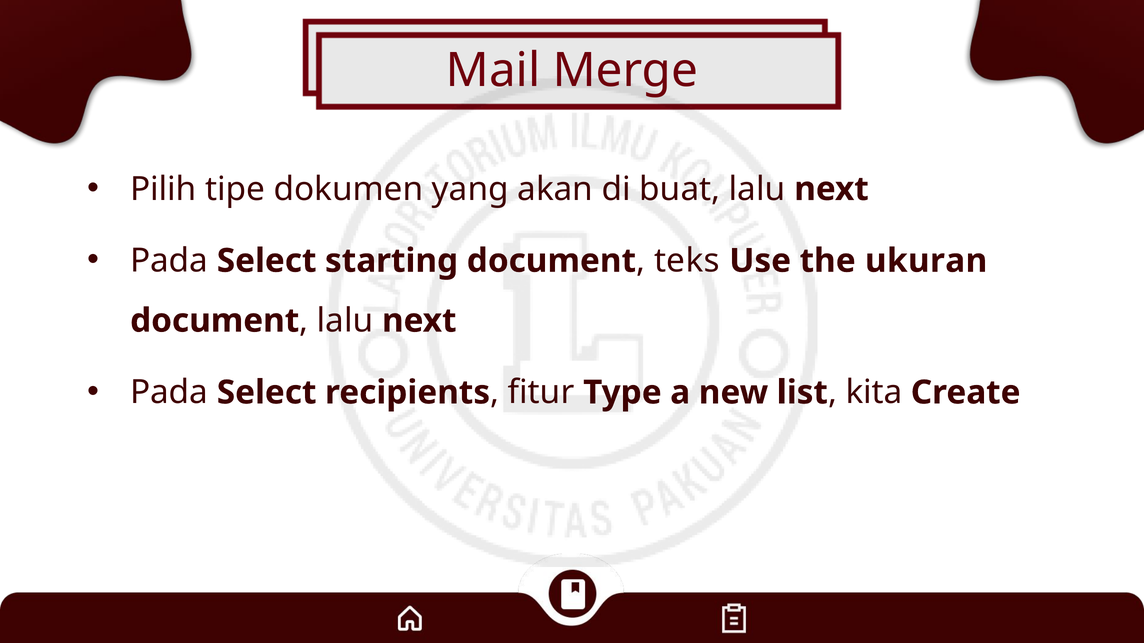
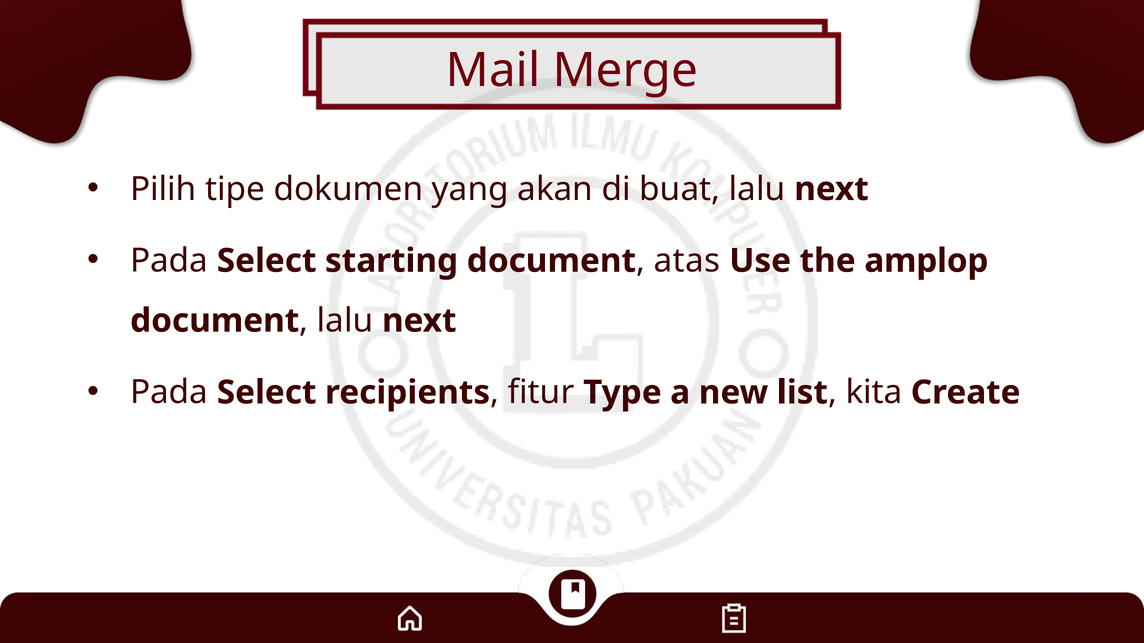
teks: teks -> atas (687, 261)
ukuran: ukuran -> amplop (926, 261)
